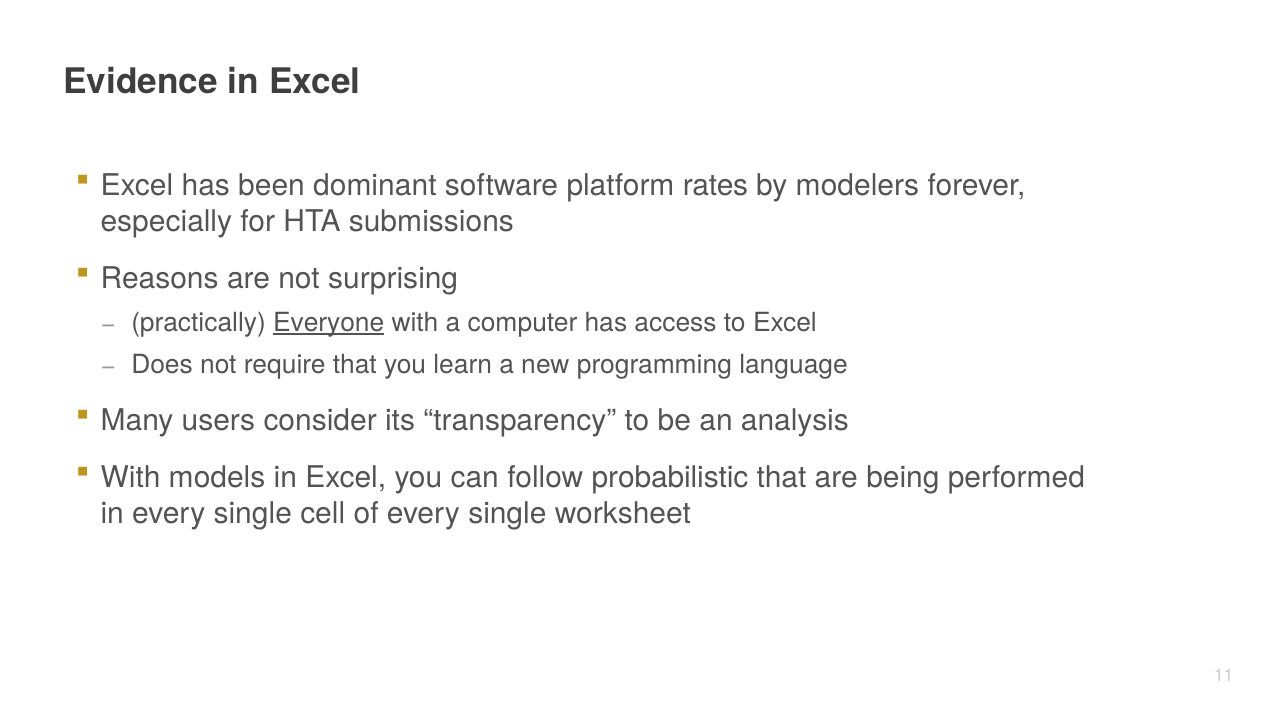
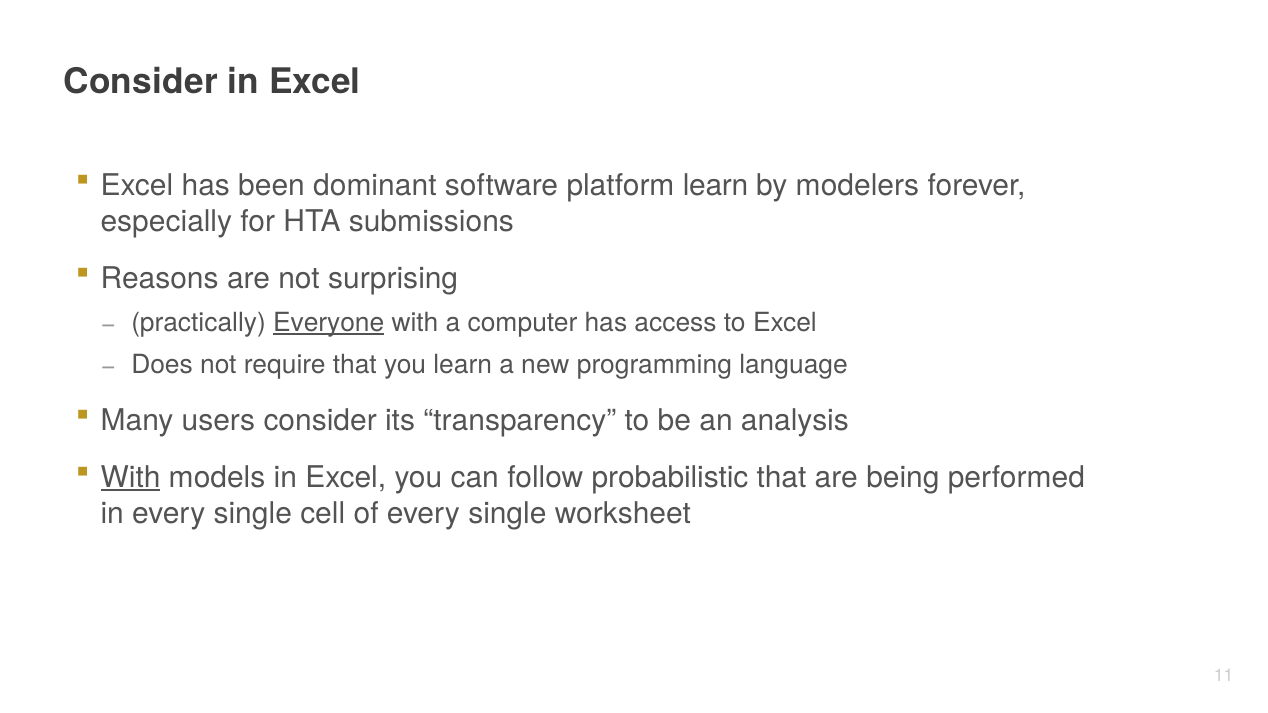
Evidence: Evidence -> Consider (141, 82)
platform rates: rates -> learn (716, 186)
With underline: none -> present (131, 478)
